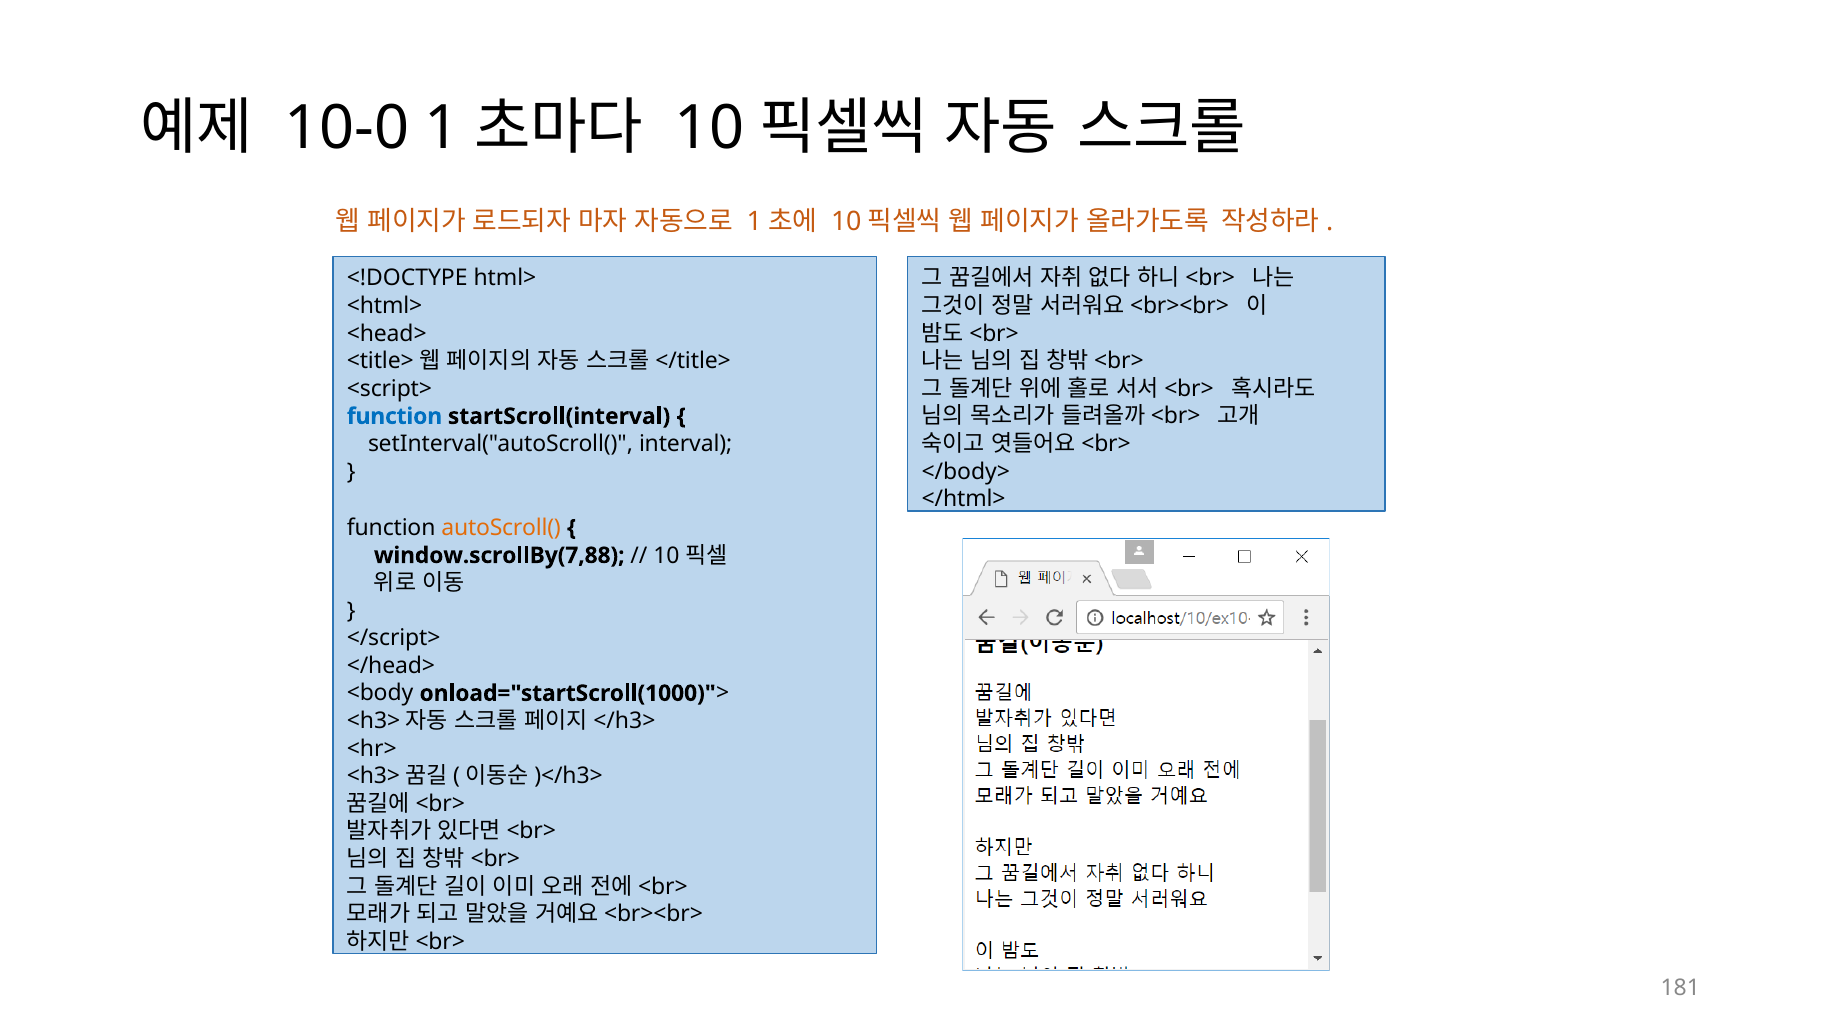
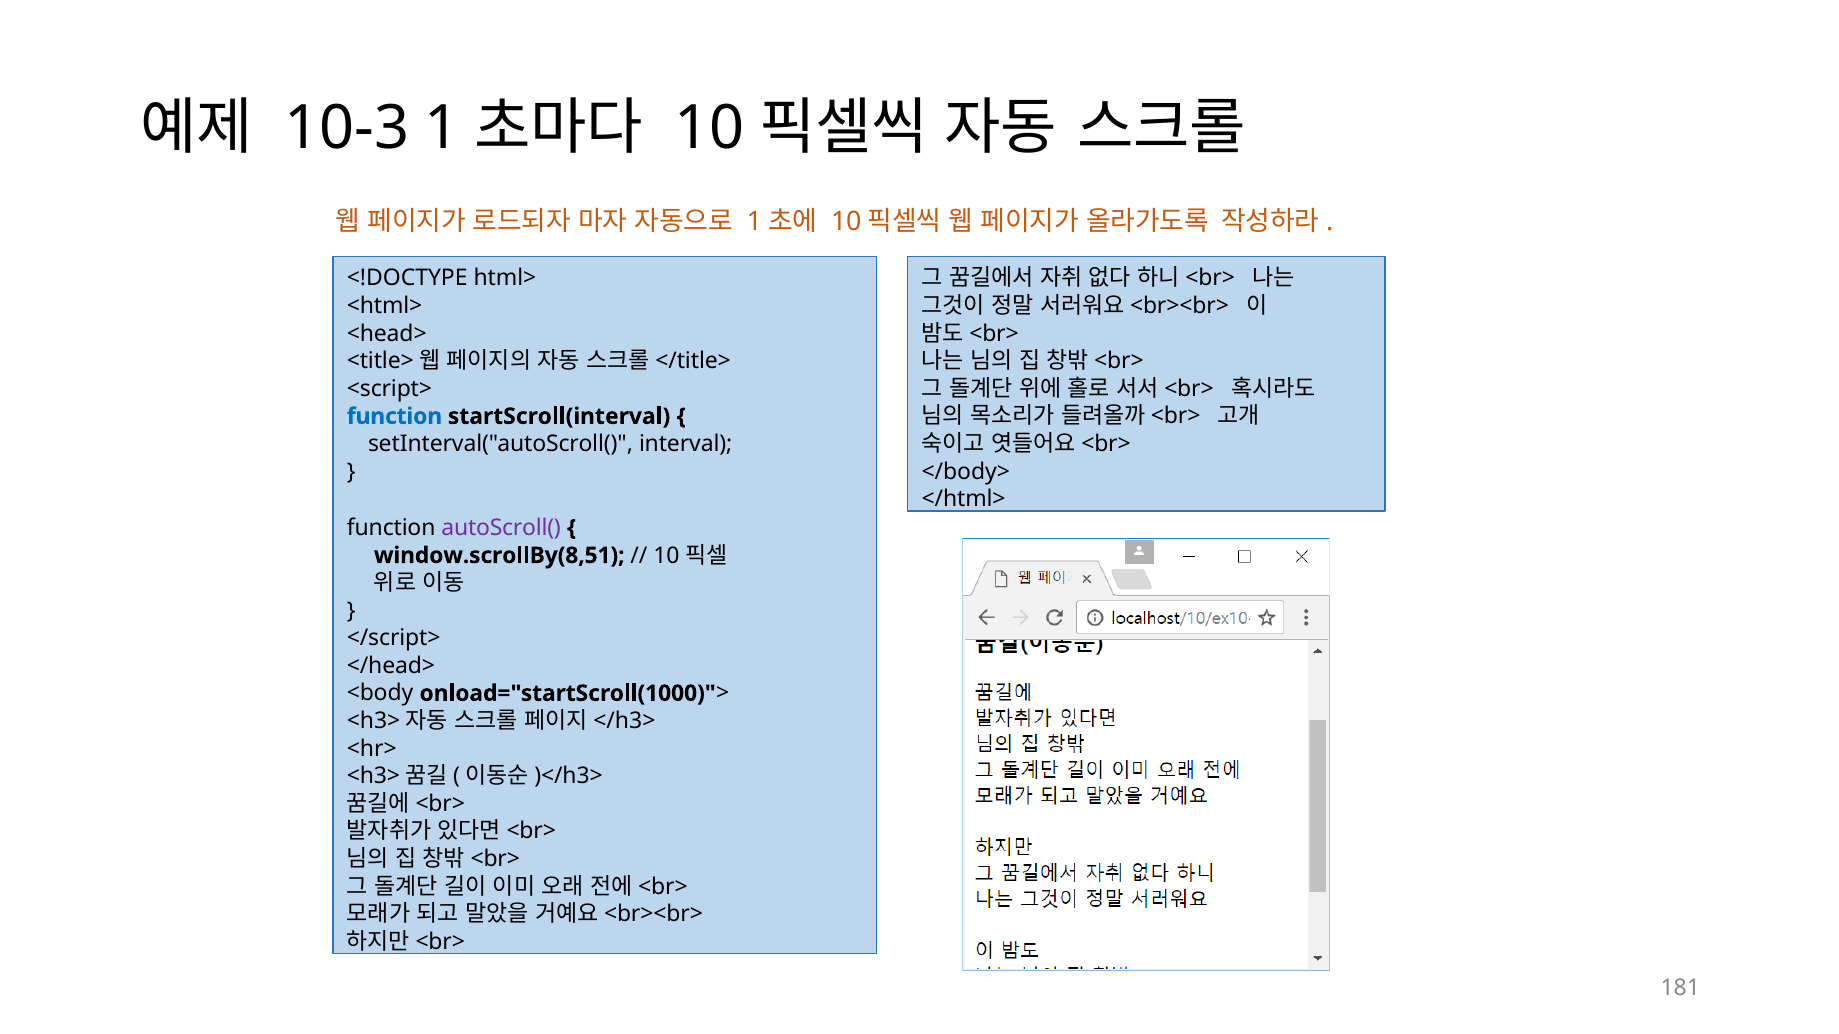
10-0: 10-0 -> 10-3 (347, 129)
autoScroll( colour: orange -> purple (501, 528)
window.scrollBy(7,88: window.scrollBy(7,88 -> window.scrollBy(8,51 (499, 556)
